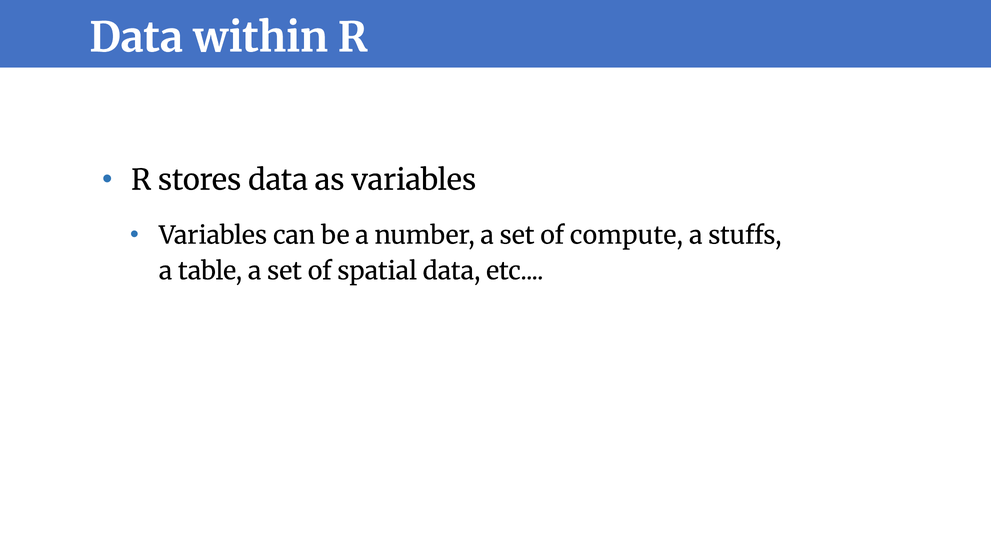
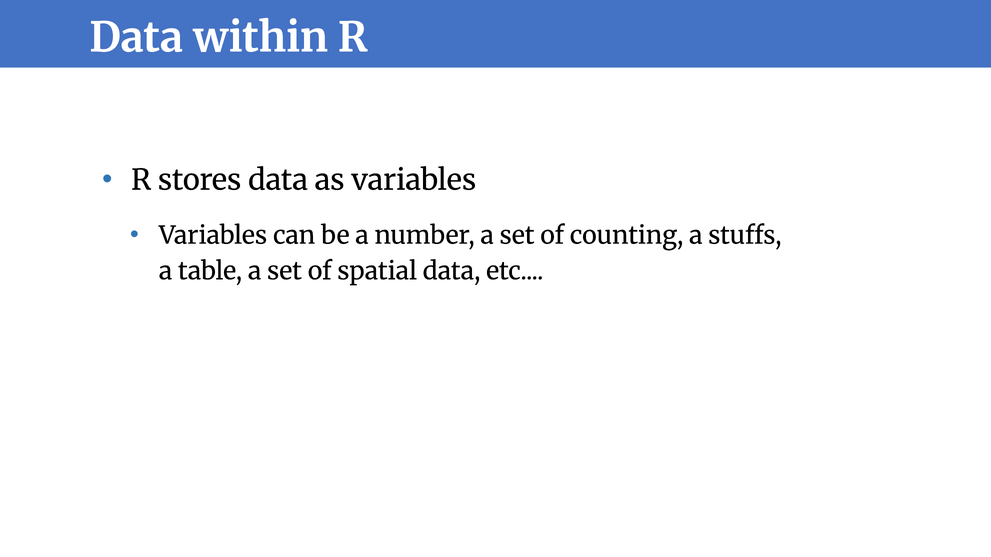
compute: compute -> counting (627, 236)
